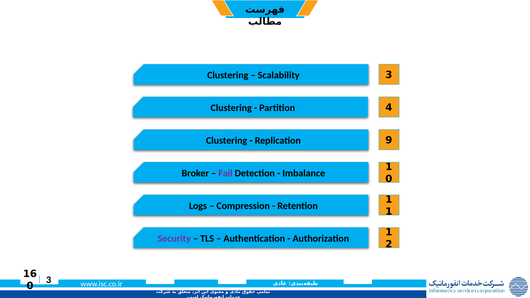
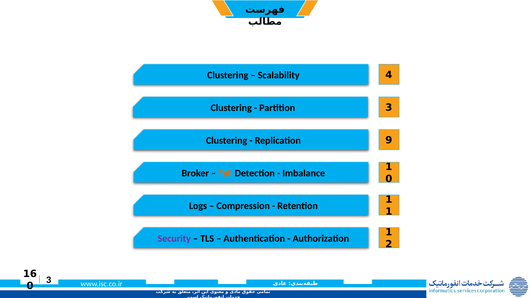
Scalability 3: 3 -> 4 (389, 75)
Partition 4: 4 -> 3 (389, 108)
Fail colour: purple -> orange (225, 173)
